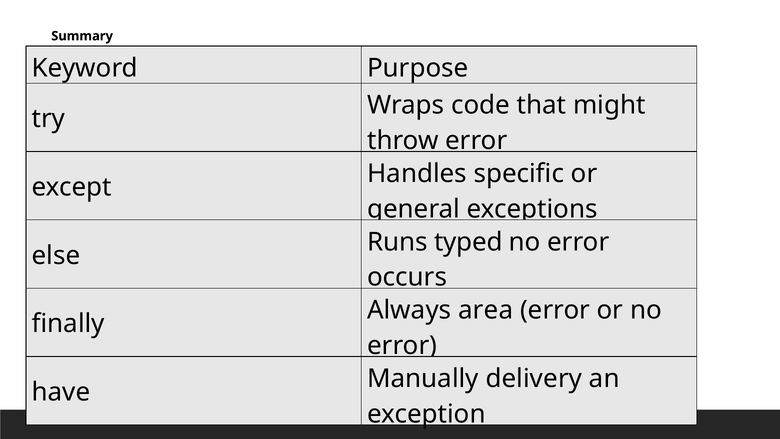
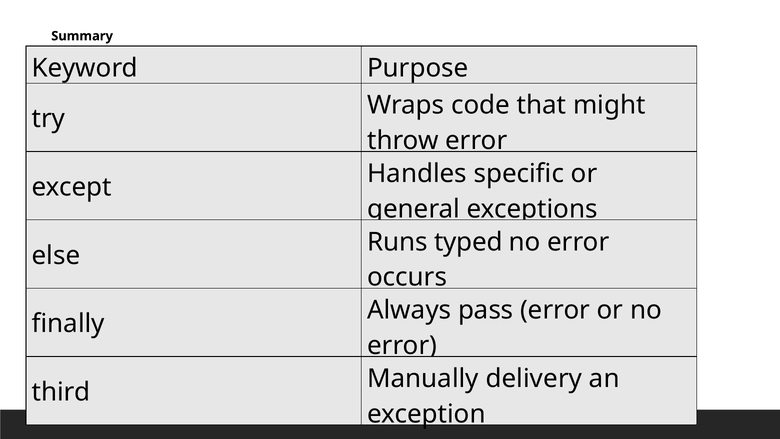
area: area -> pass (486, 310)
have: have -> third (61, 392)
